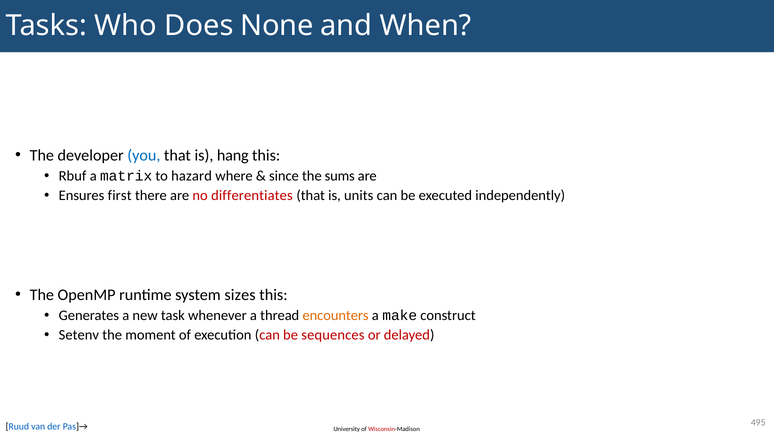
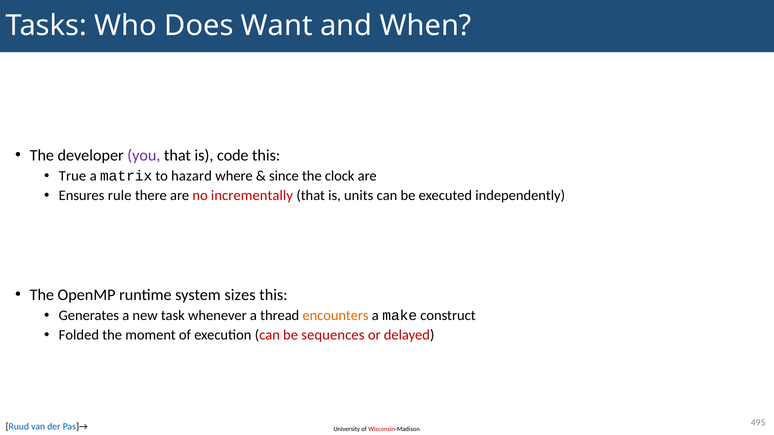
None: None -> Want (277, 26)
you colour: blue -> purple (144, 155)
hang: hang -> code (233, 155)
Rbuf: Rbuf -> True (73, 176)
sums: sums -> clock (340, 176)
first: first -> rule (120, 196)
differentiates: differentiates -> incrementally (252, 196)
Setenv: Setenv -> Folded (79, 335)
